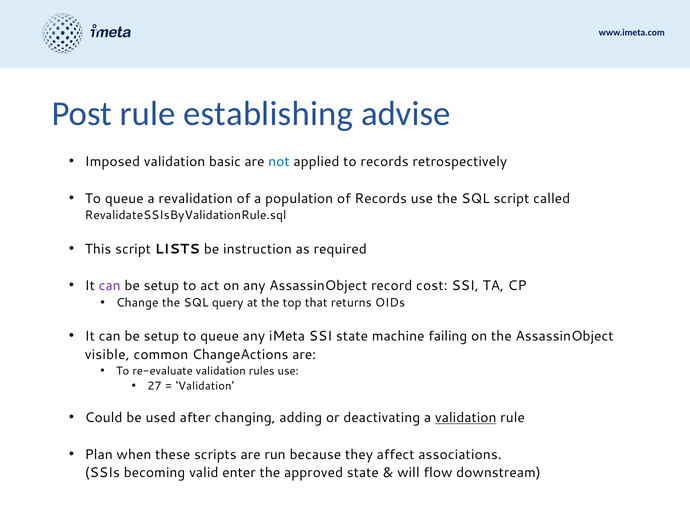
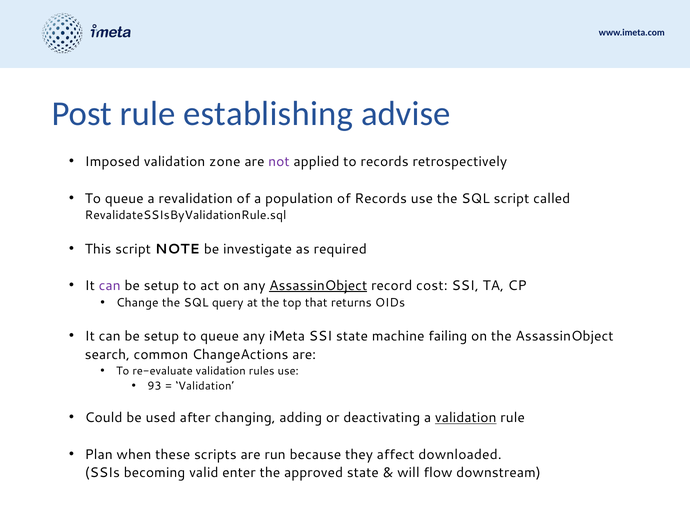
basic: basic -> zone (225, 162)
not colour: blue -> purple (279, 162)
LISTS: LISTS -> NOTE (177, 249)
instruction: instruction -> investigate (258, 249)
AssassinObject underline: none -> present (318, 285)
visible: visible -> search (107, 354)
27: 27 -> 93 (154, 385)
associations: associations -> downloaded (460, 454)
